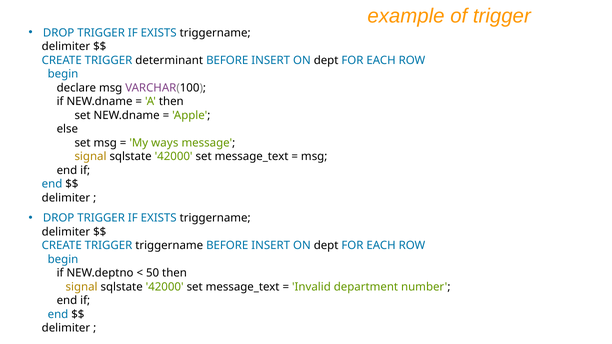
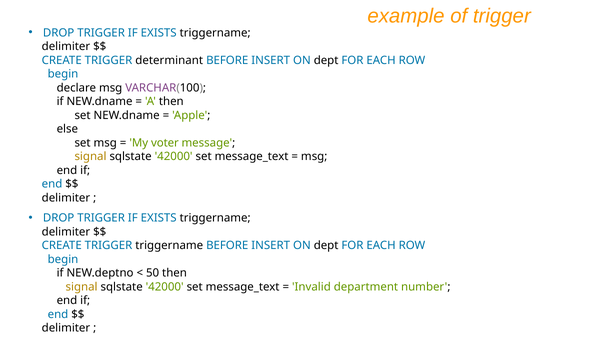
ways: ways -> voter (165, 143)
